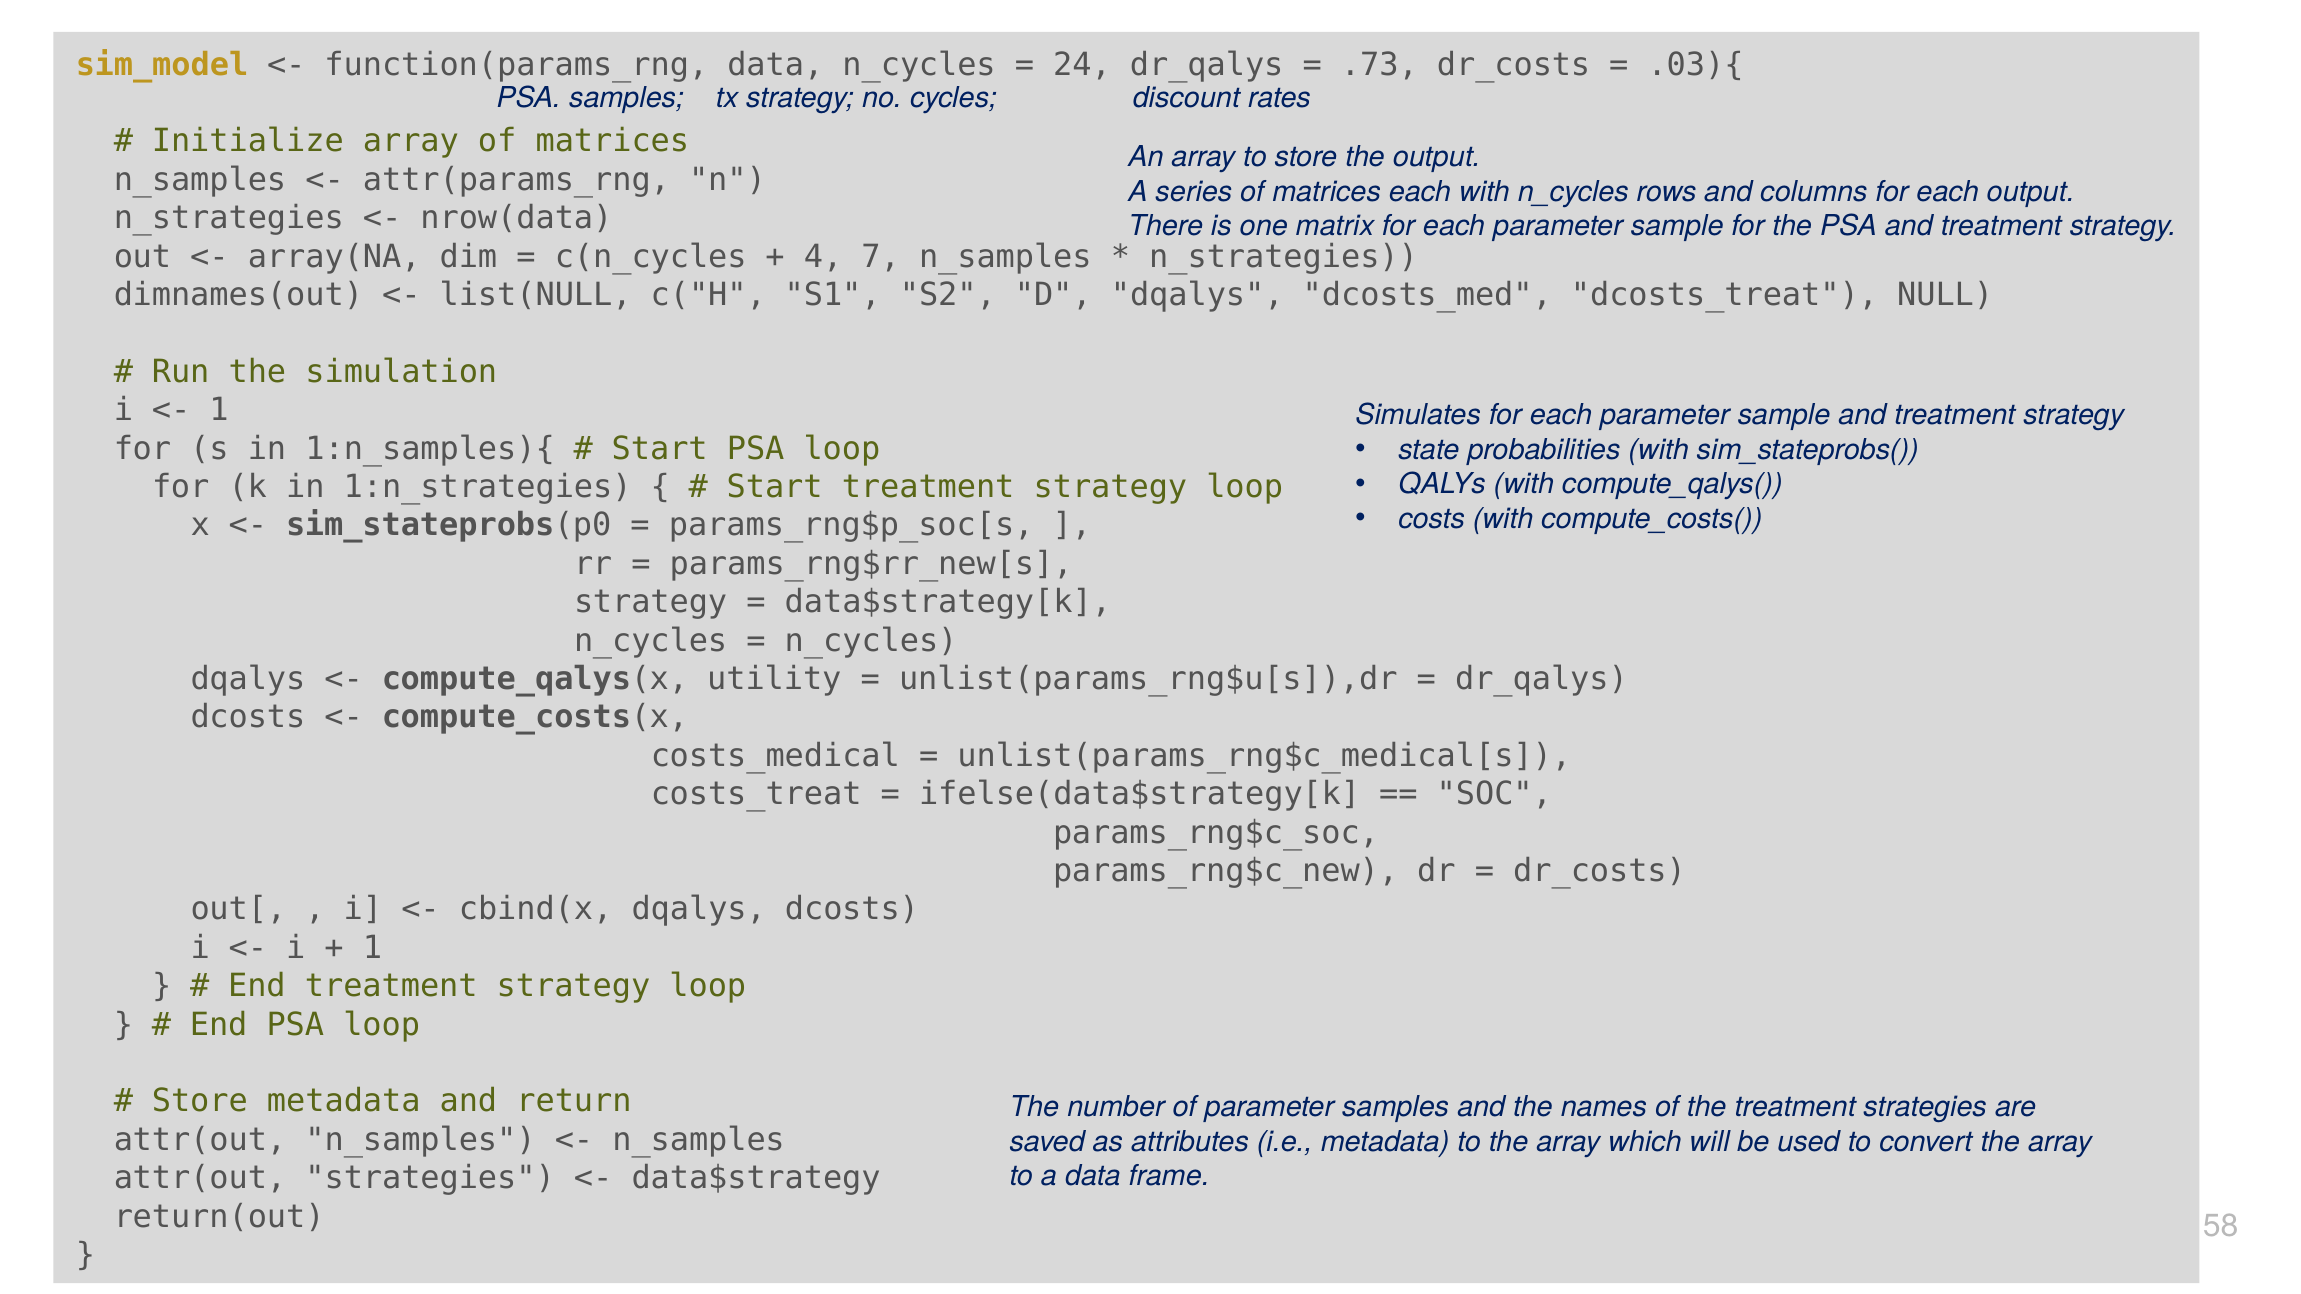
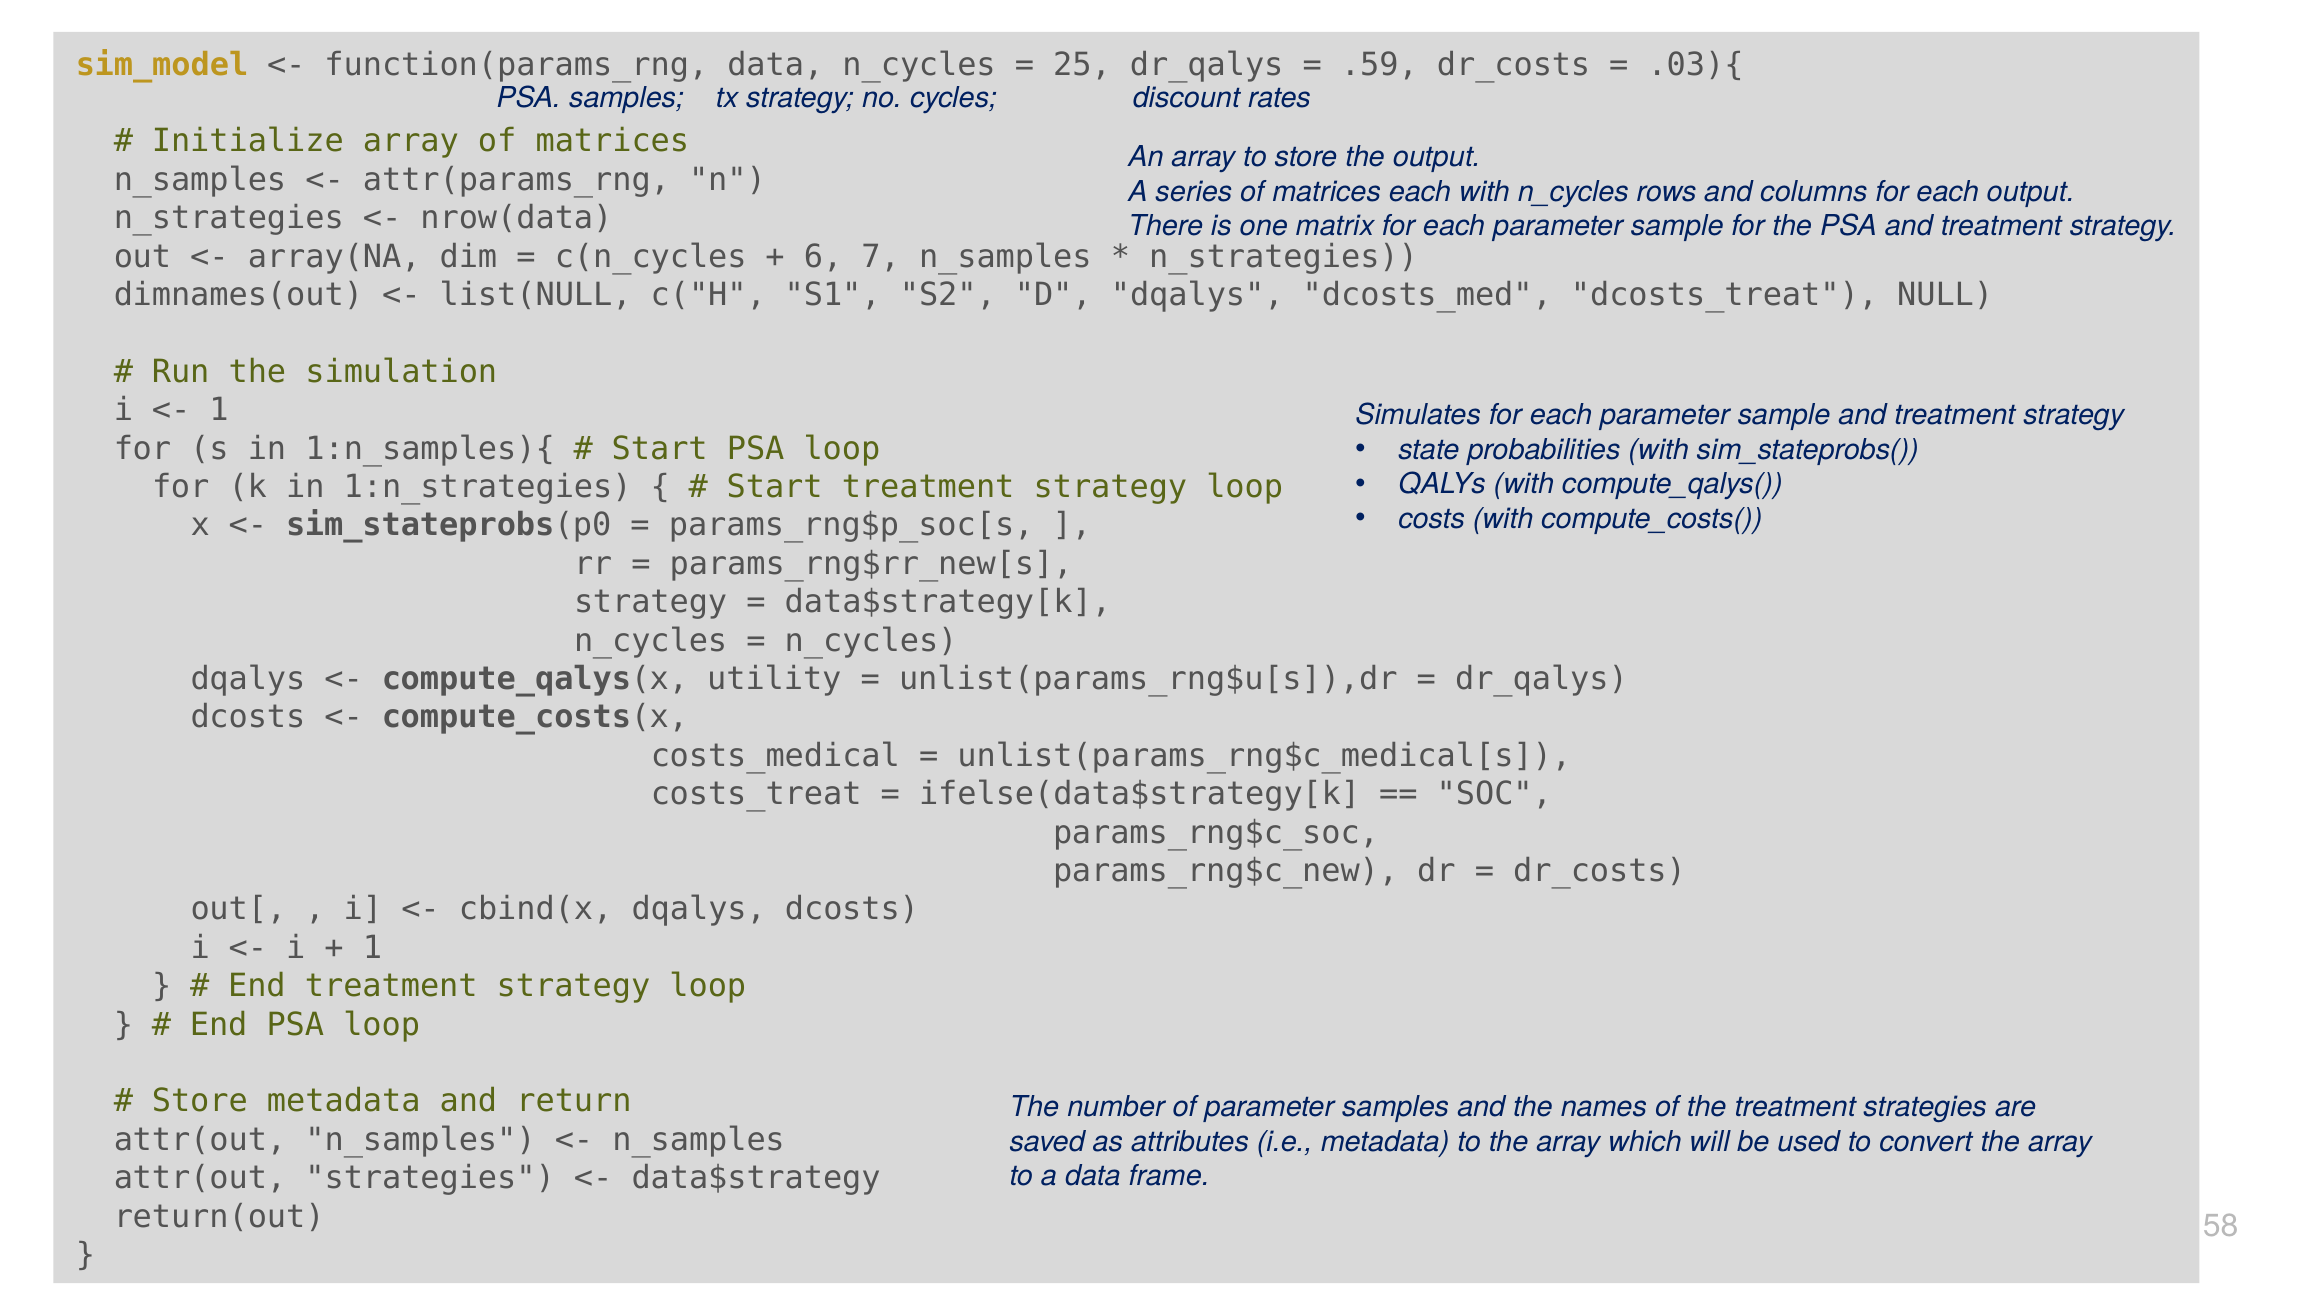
24: 24 -> 25 (1082, 65)
.73: .73 -> .59 (1379, 65)
4: 4 -> 6 (823, 257)
